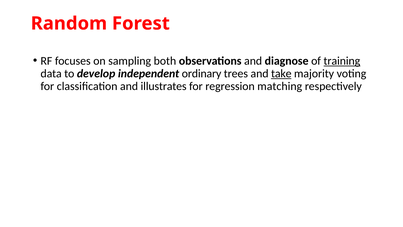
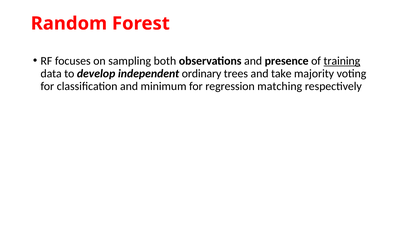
diagnose: diagnose -> presence (287, 61)
take underline: present -> none (281, 73)
illustrates: illustrates -> minimum (164, 86)
